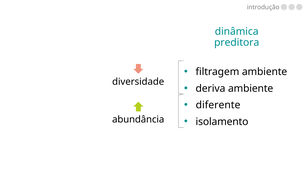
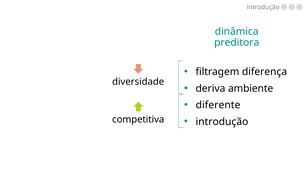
filtragem ambiente: ambiente -> diferença (265, 72)
isolamento: isolamento -> introdução (222, 122)
abundância: abundância -> competitiva (138, 120)
